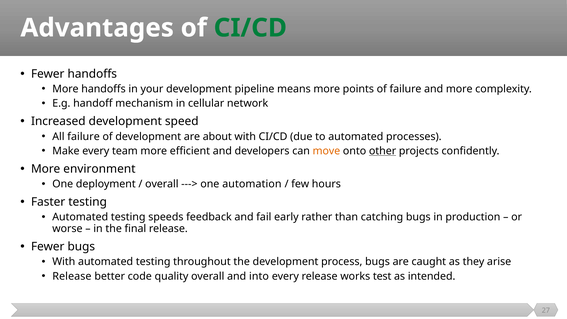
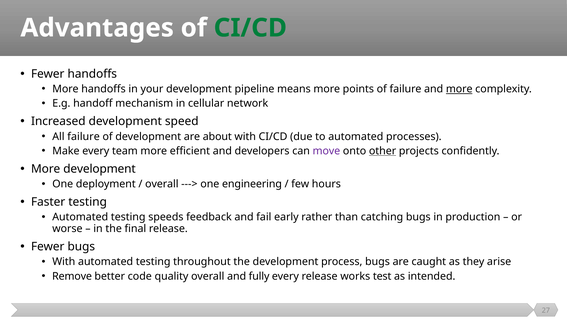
more underline: none -> present (459, 89)
move colour: orange -> purple (326, 151)
More environment: environment -> development (99, 169)
automation: automation -> engineering (252, 184)
Release: Release -> Remove (72, 276)
into: into -> fully (259, 276)
